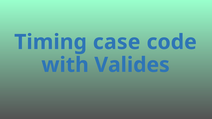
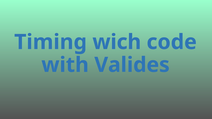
case: case -> wich (117, 42)
